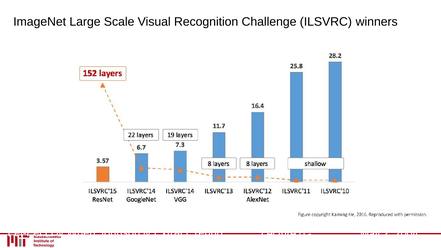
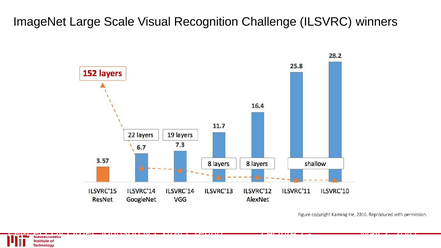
When: When -> Order (81, 233)
0: 0 -> 7 (302, 234)
2004: 2004 -> 2047 (407, 234)
